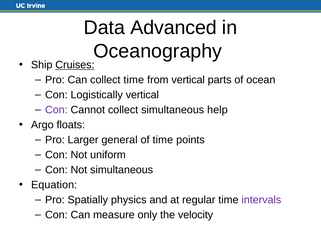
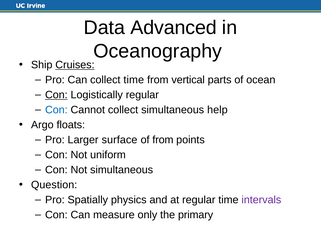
Con underline: none -> present (56, 95)
Logistically vertical: vertical -> regular (142, 95)
Con colour: purple -> blue (56, 110)
general: general -> surface (119, 140)
of time: time -> from (163, 140)
Equation: Equation -> Question (54, 185)
velocity: velocity -> primary (196, 215)
